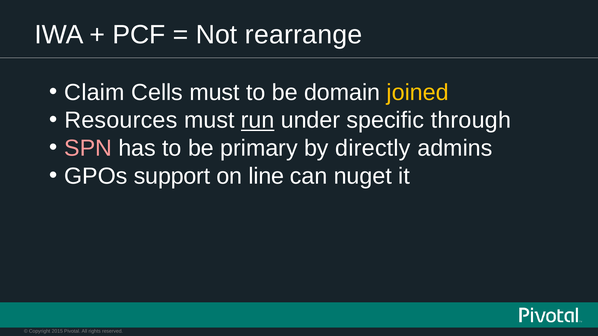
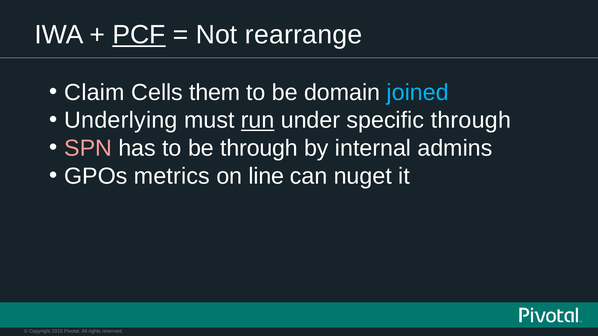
PCF underline: none -> present (139, 35)
Cells must: must -> them (215, 93)
joined colour: yellow -> light blue (418, 93)
Resources: Resources -> Underlying (121, 120)
be primary: primary -> through (259, 148)
directly: directly -> internal (373, 148)
support: support -> metrics (172, 176)
